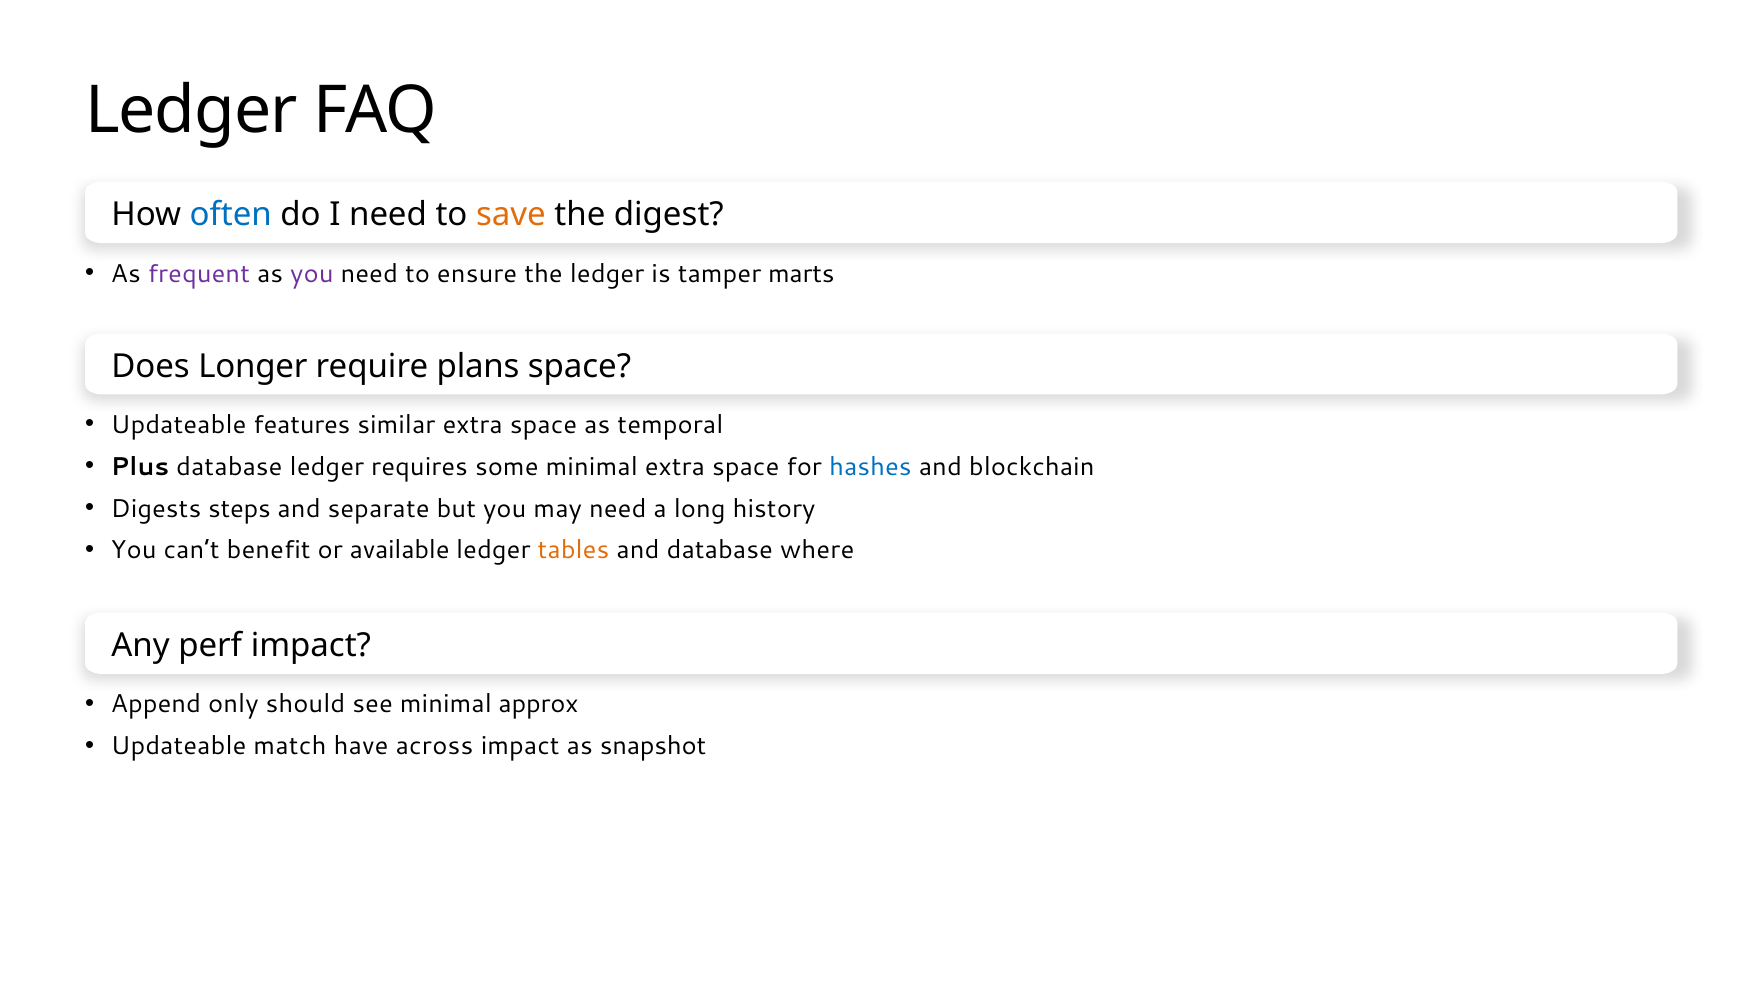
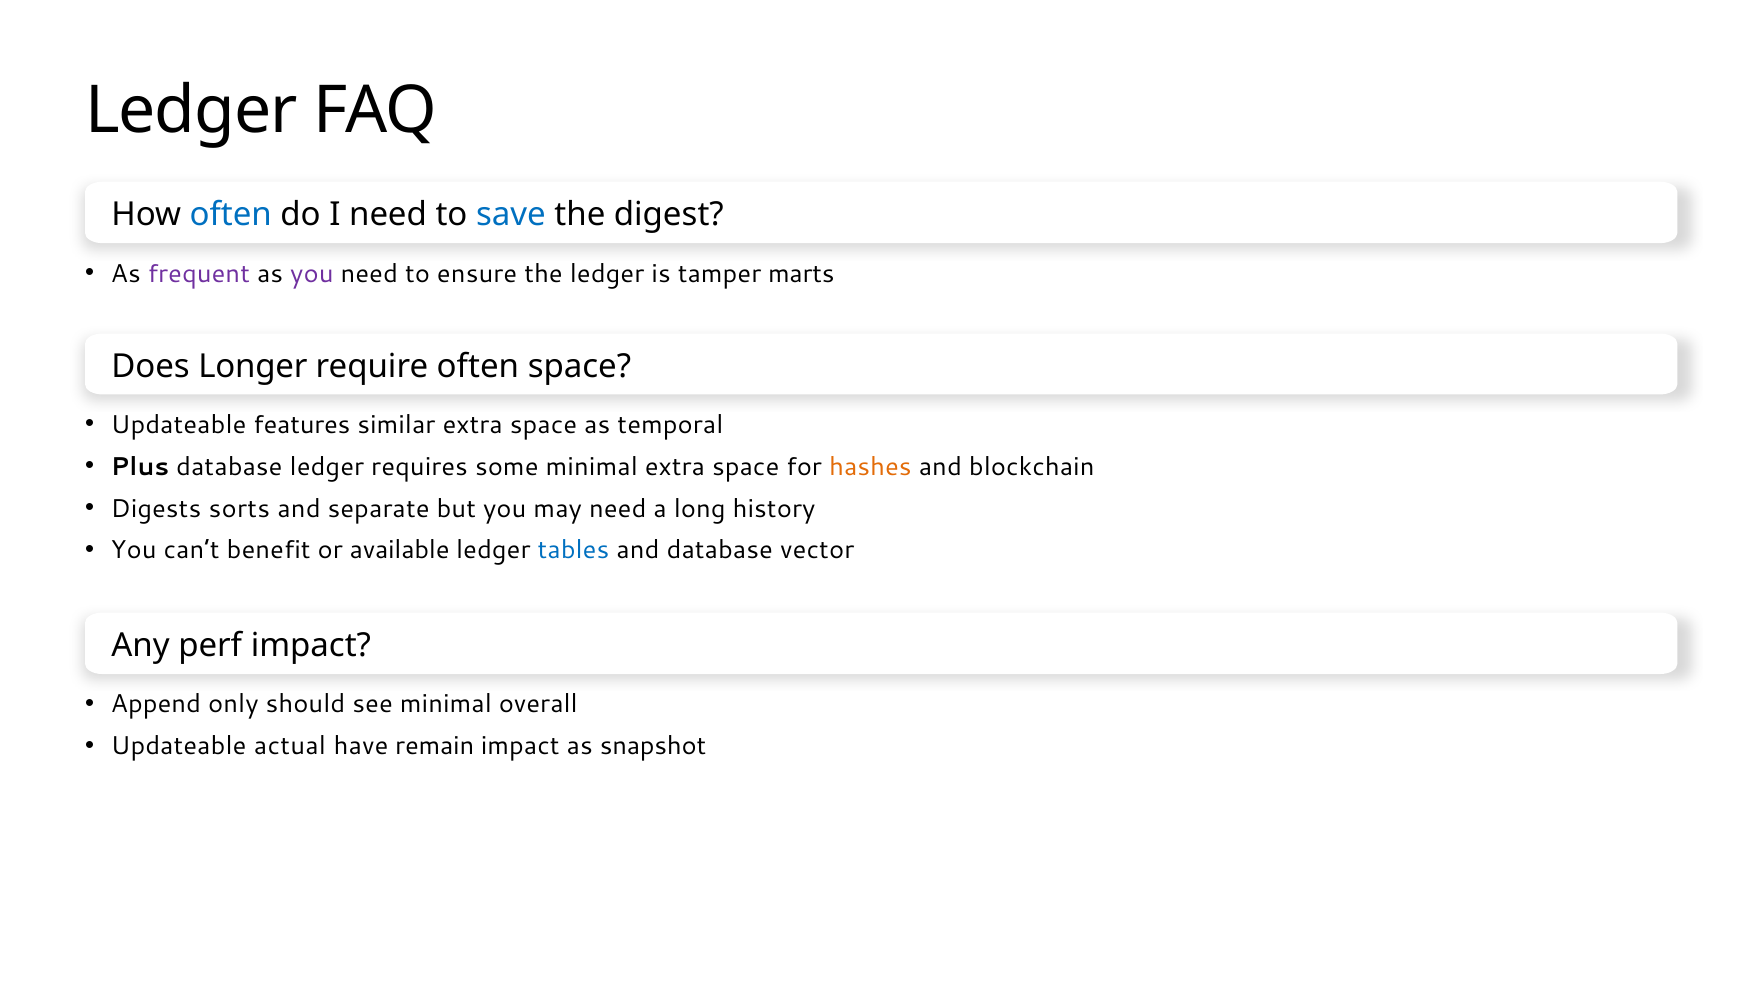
save colour: orange -> blue (511, 215)
require plans: plans -> often (478, 366)
hashes colour: blue -> orange (870, 467)
steps: steps -> sorts (239, 509)
tables colour: orange -> blue (573, 551)
where: where -> vector (817, 551)
approx: approx -> overall (538, 704)
match: match -> actual (290, 746)
across: across -> remain (435, 746)
